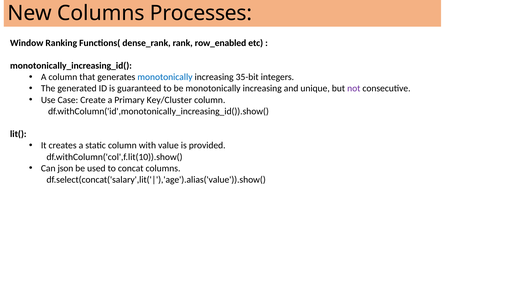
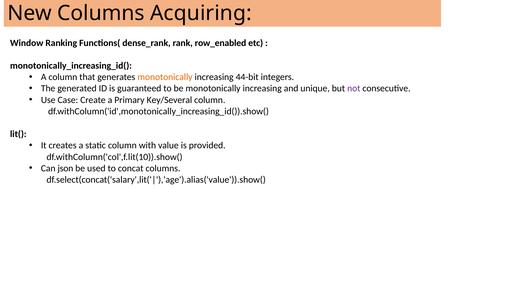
Processes: Processes -> Acquiring (201, 13)
monotonically colour: blue -> orange (165, 77)
35-bit: 35-bit -> 44-bit (247, 77)
Key/Cluster: Key/Cluster -> Key/Several (169, 100)
